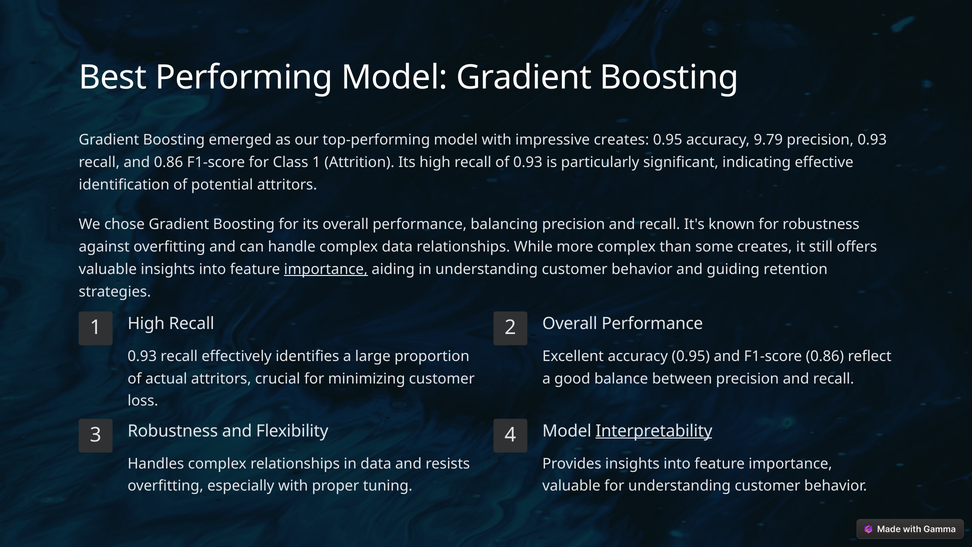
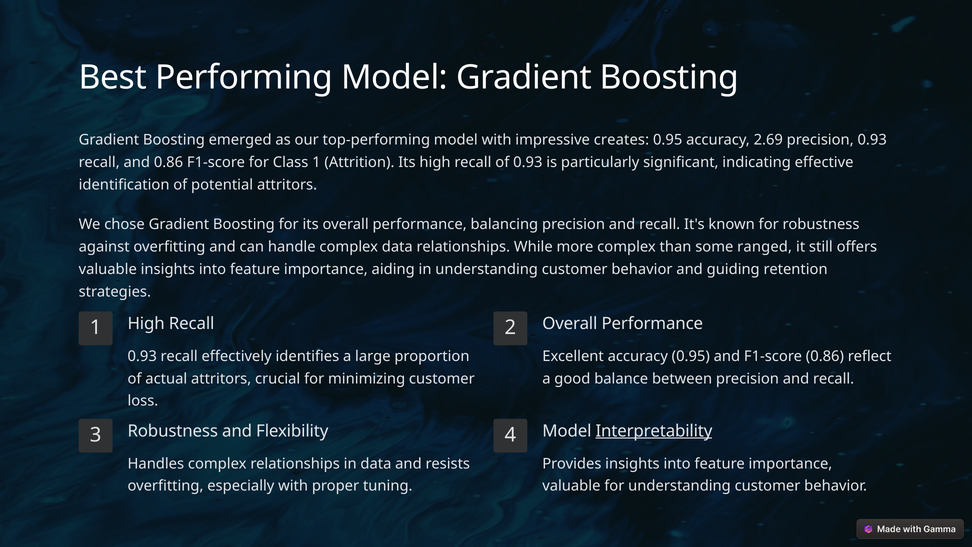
9.79: 9.79 -> 2.69 (768, 140)
some creates: creates -> ranged (765, 247)
importance underline: present -> none (326, 269)
